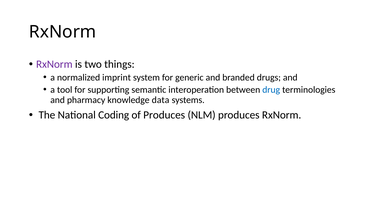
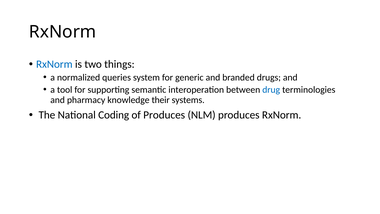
RxNorm colour: purple -> blue (54, 64)
imprint: imprint -> queries (117, 77)
data: data -> their (161, 100)
